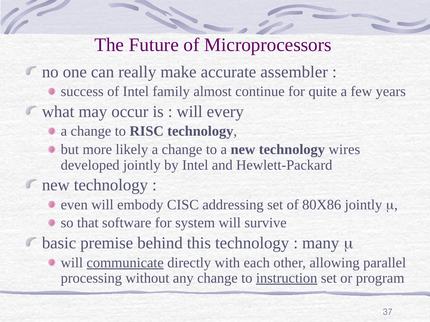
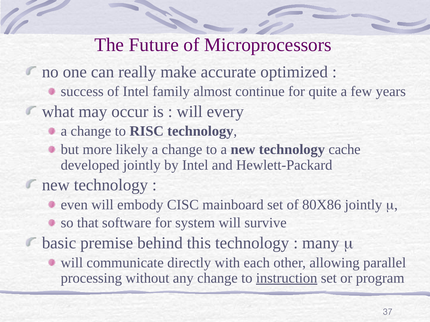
assembler: assembler -> optimized (294, 72)
wires: wires -> cache (345, 150)
addressing: addressing -> mainboard (233, 205)
communicate underline: present -> none (125, 263)
